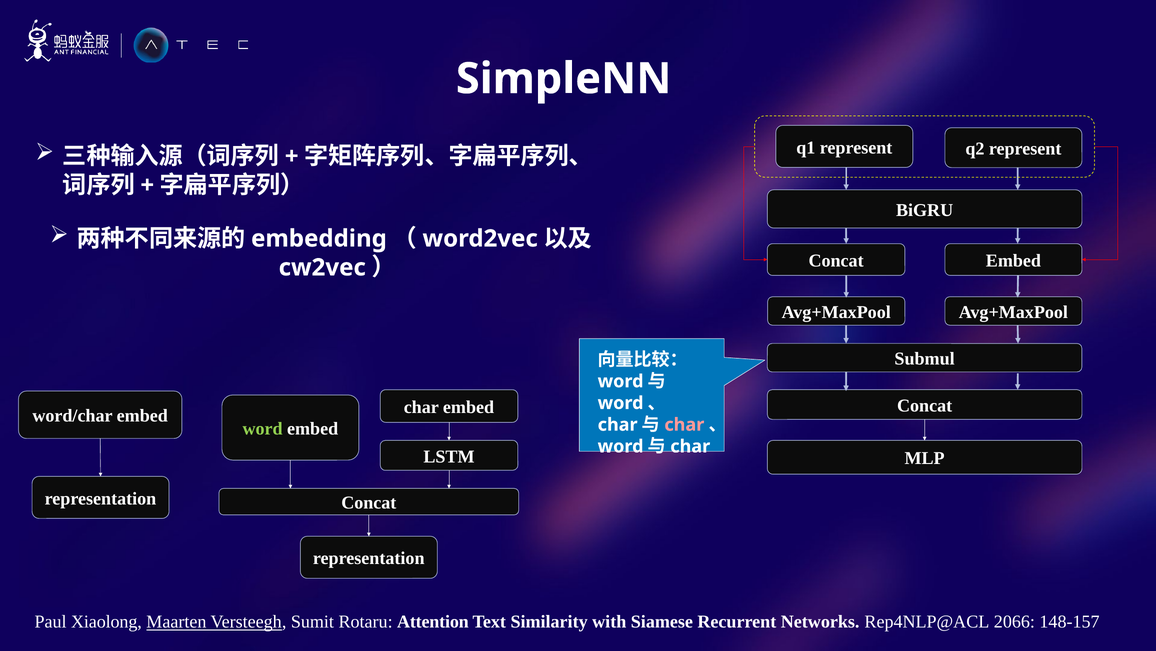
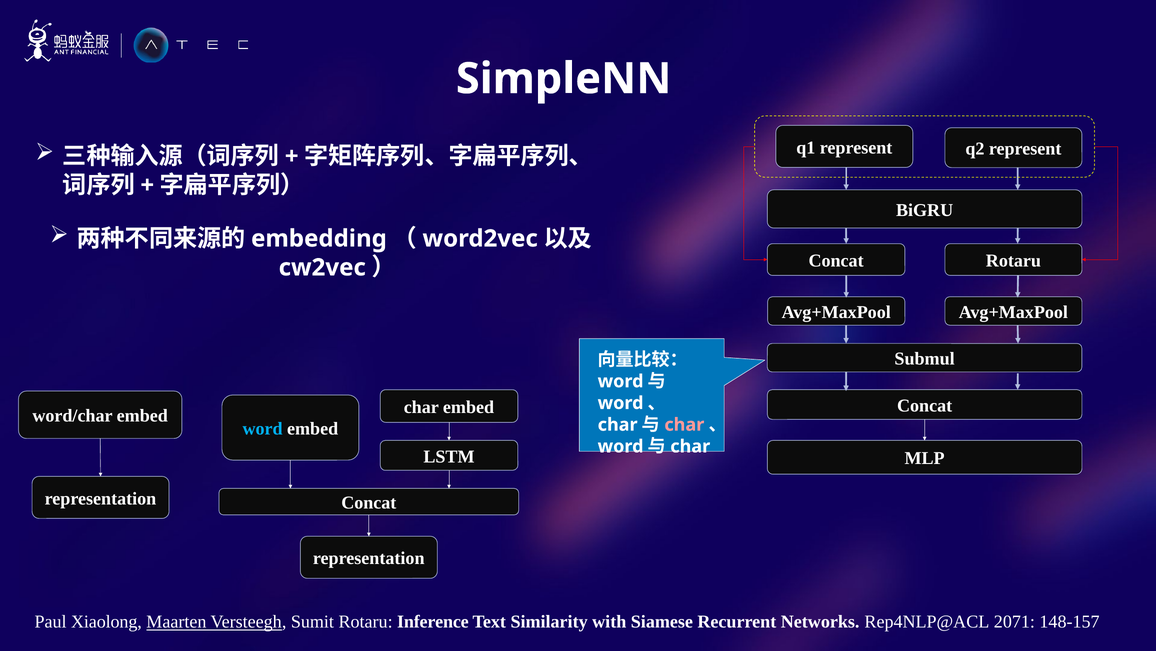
Concat Embed: Embed -> Rotaru (1013, 260)
word colour: light green -> light blue (263, 428)
Attention: Attention -> Inference (433, 621)
2066: 2066 -> 2071 (1014, 621)
